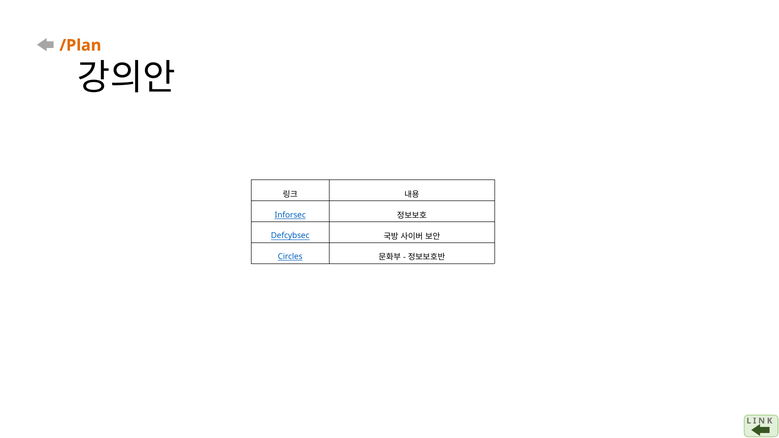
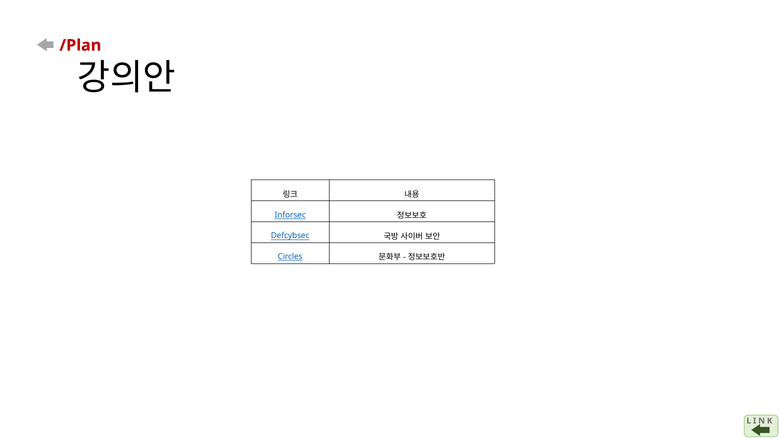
/Plan colour: orange -> red (80, 45)
